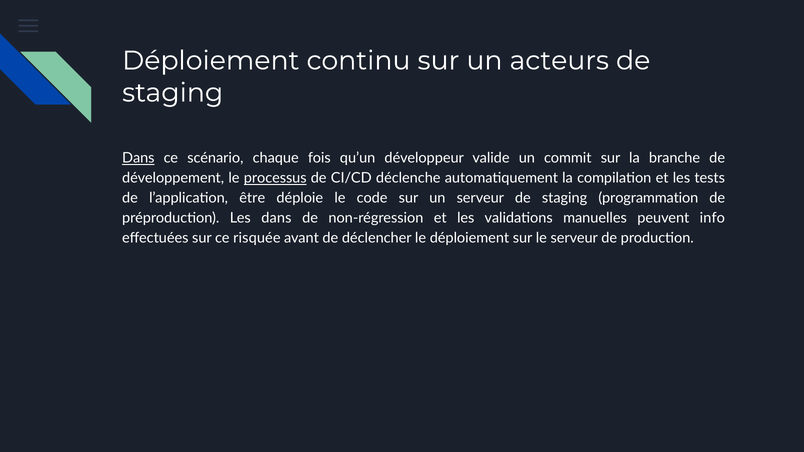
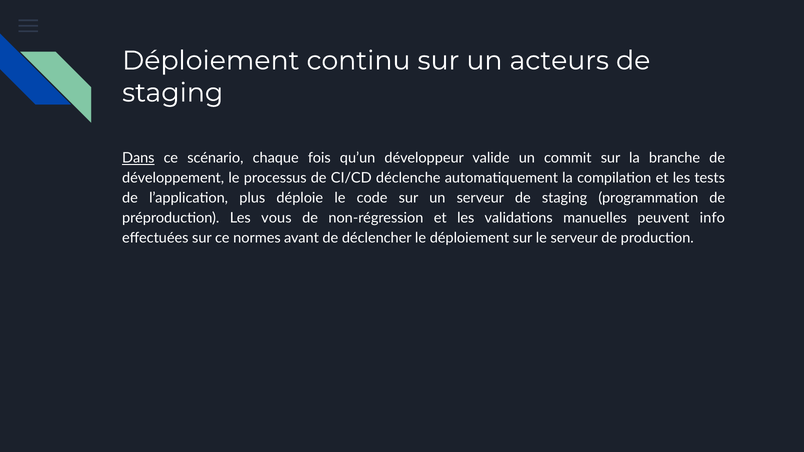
processus underline: present -> none (275, 178)
être: être -> plus (252, 198)
Les dans: dans -> vous (276, 218)
risquée: risquée -> normes (257, 238)
